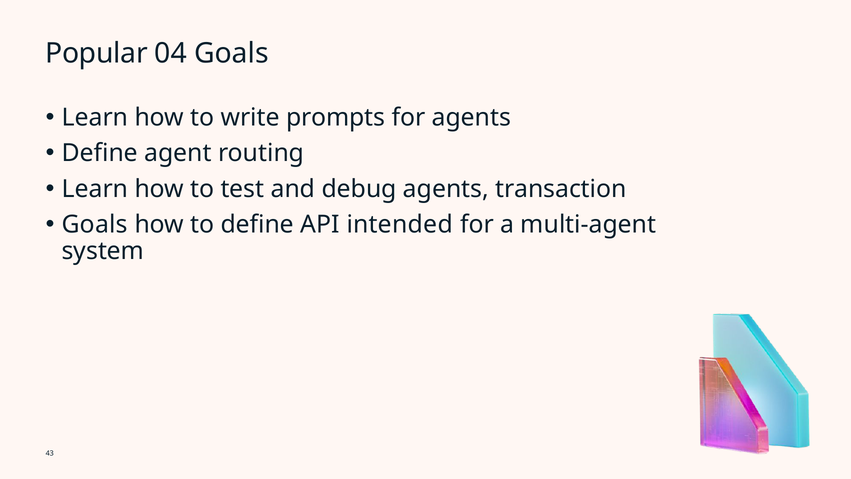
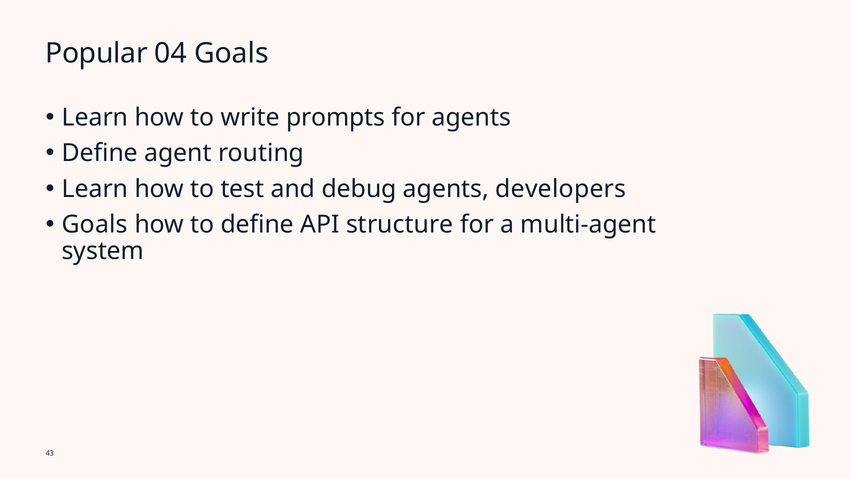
transaction: transaction -> developers (561, 189)
intended: intended -> structure (400, 224)
